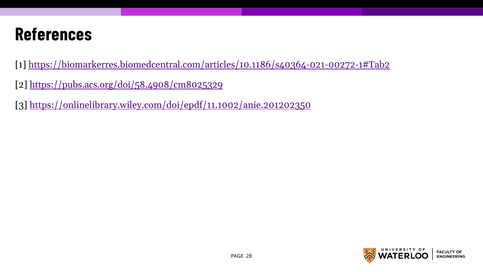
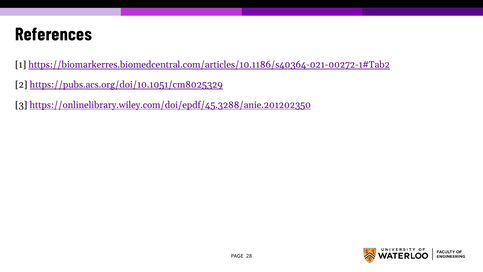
https://pubs.acs.org/doi/58.4908/cm8025329: https://pubs.acs.org/doi/58.4908/cm8025329 -> https://pubs.acs.org/doi/10.1051/cm8025329 (126, 85)
https://onlinelibrary.wiley.com/doi/epdf/11.1002/anie.201202350: https://onlinelibrary.wiley.com/doi/epdf/11.1002/anie.201202350 -> https://onlinelibrary.wiley.com/doi/epdf/45.3288/anie.201202350 (170, 105)
